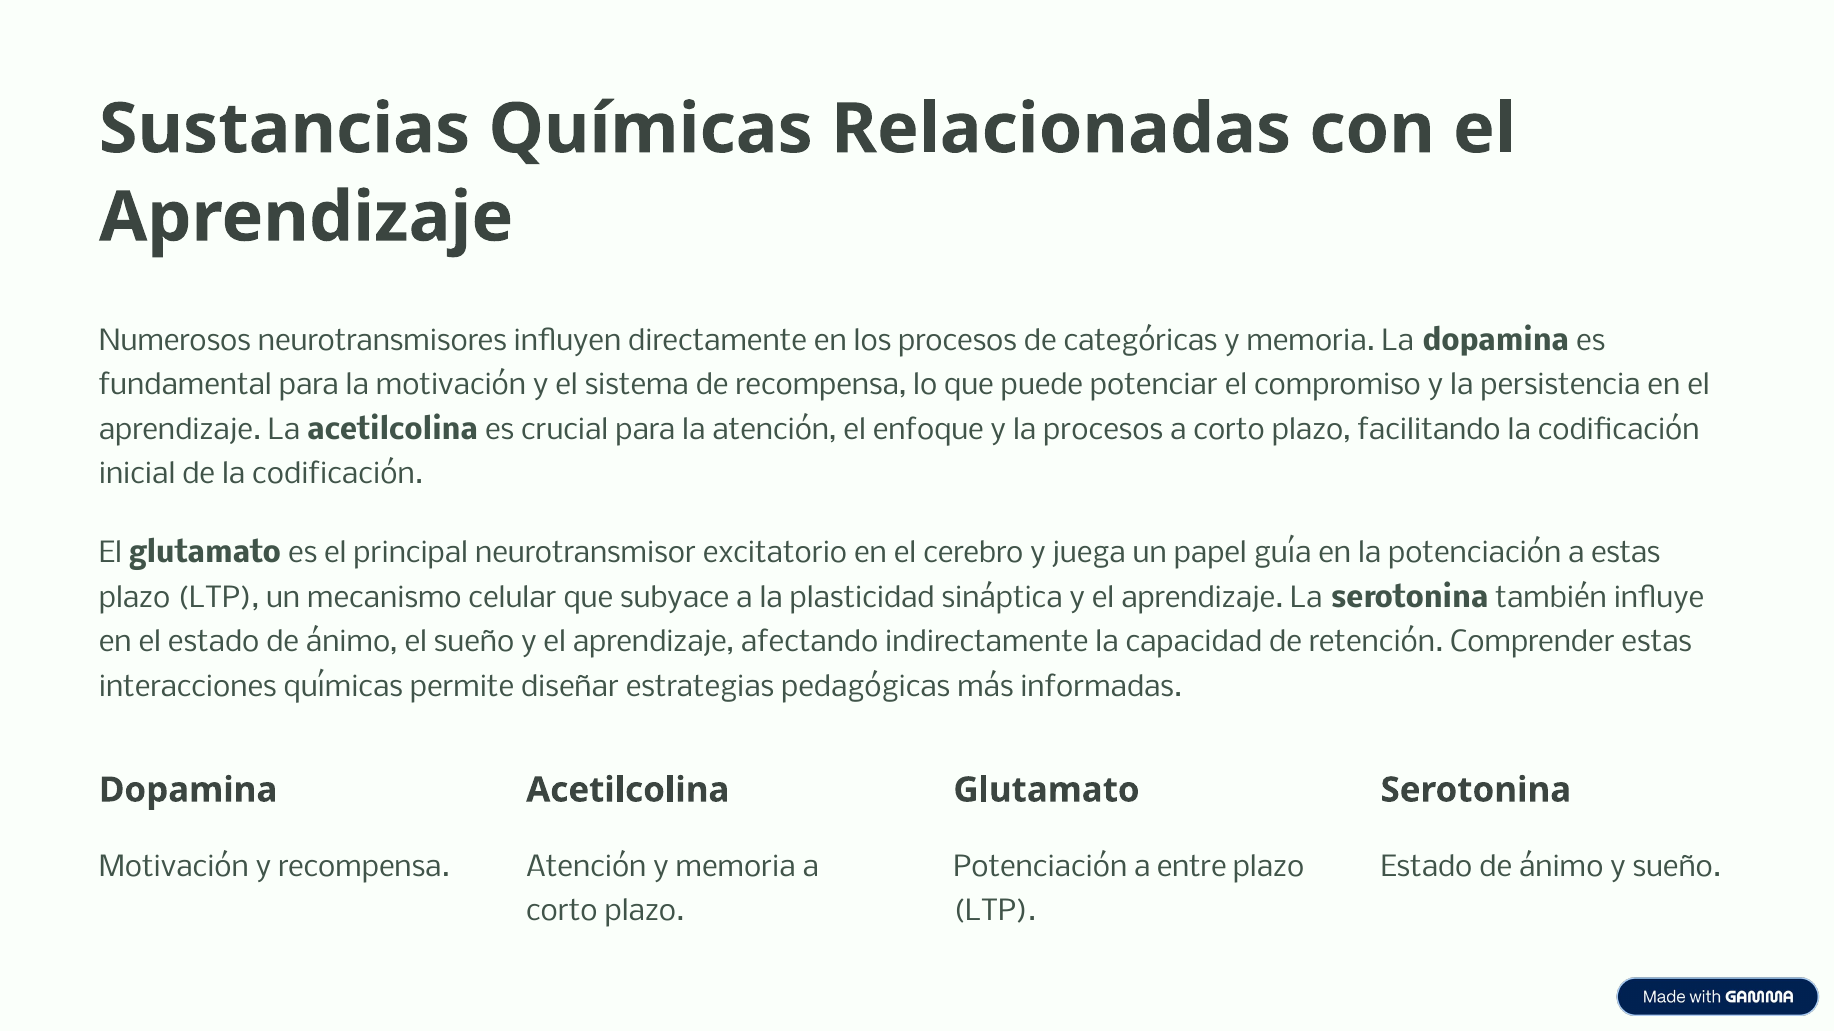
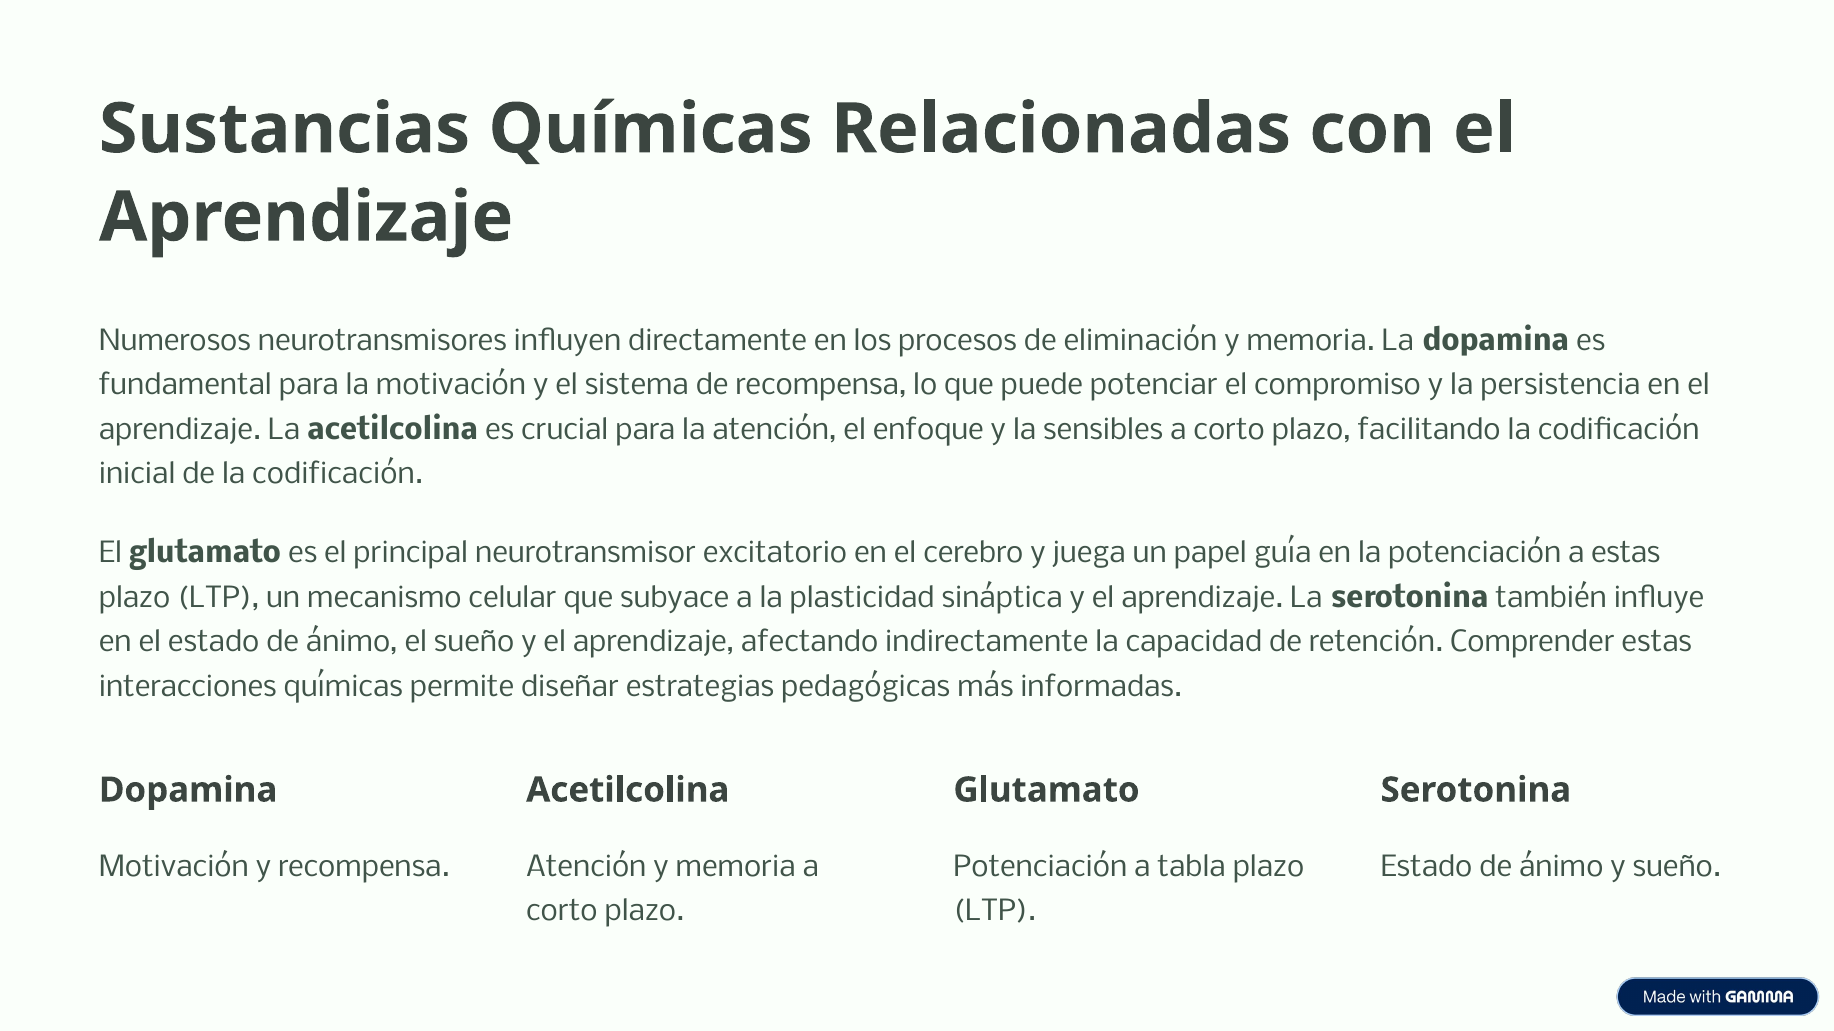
categóricas: categóricas -> eliminación (1140, 341)
la procesos: procesos -> sensibles (1103, 430)
entre: entre -> tabla (1192, 868)
